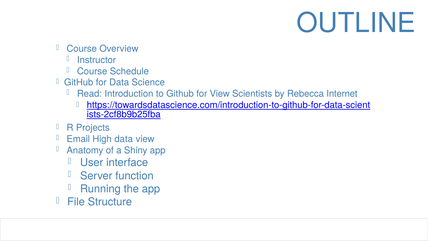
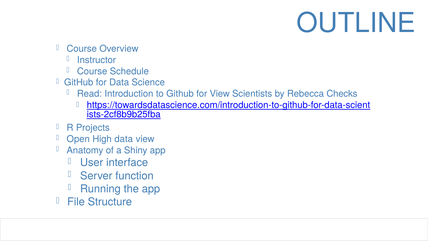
Internet: Internet -> Checks (342, 94)
Email: Email -> Open (78, 139)
